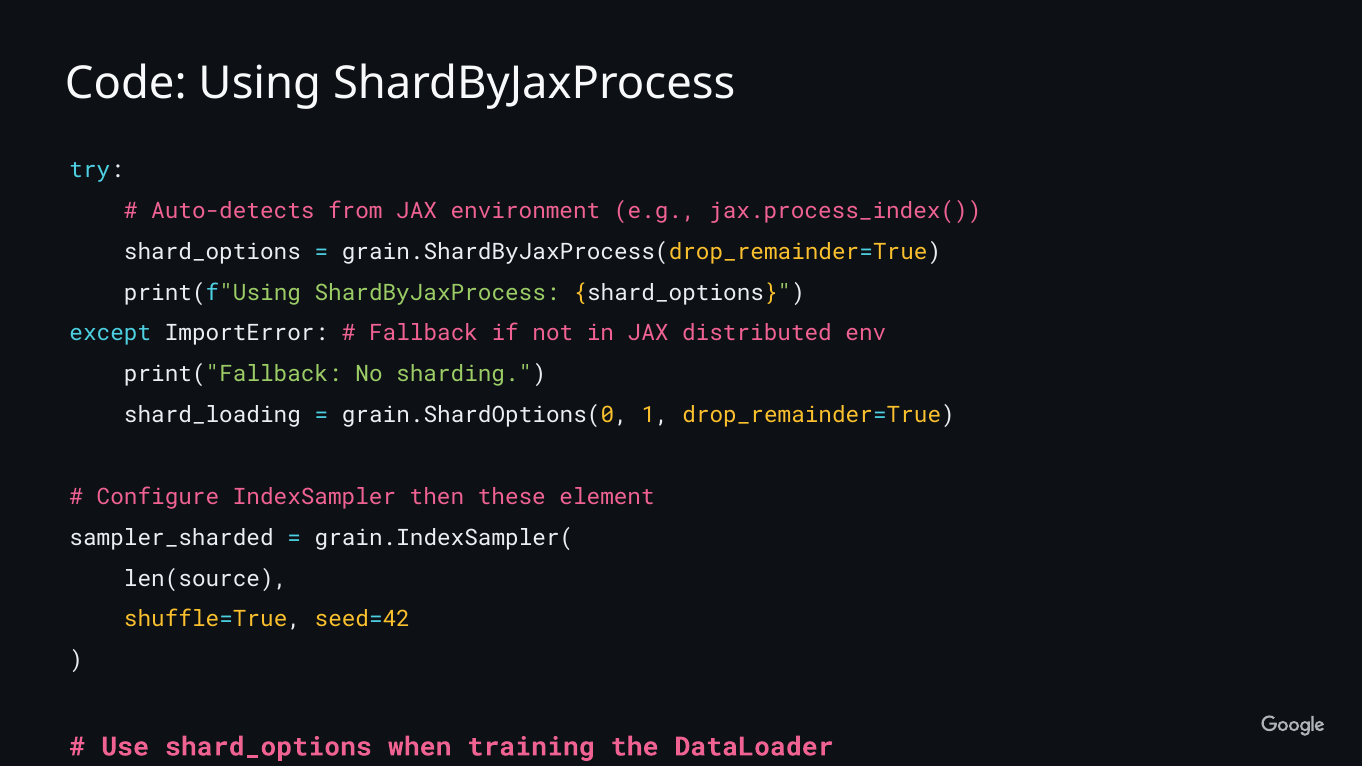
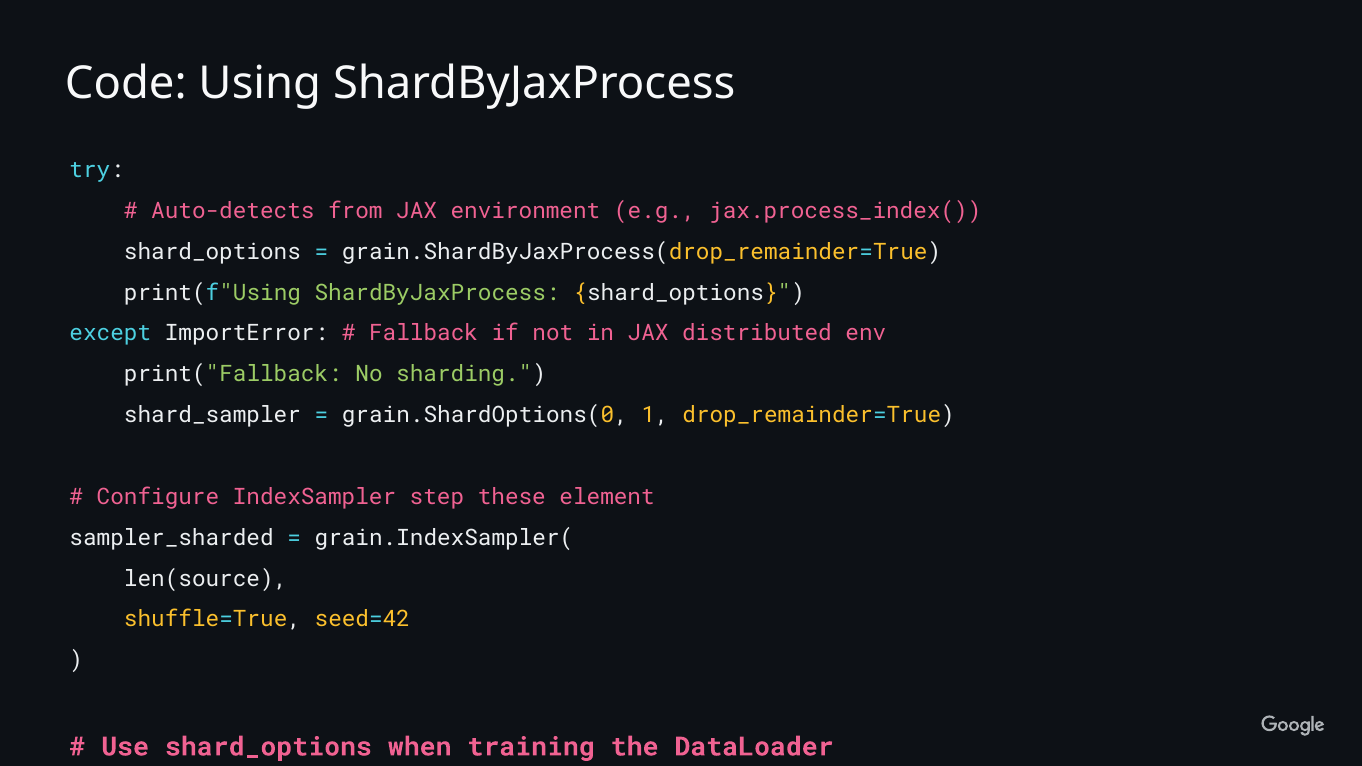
shard_loading: shard_loading -> shard_sampler (212, 415)
then: then -> step (437, 497)
